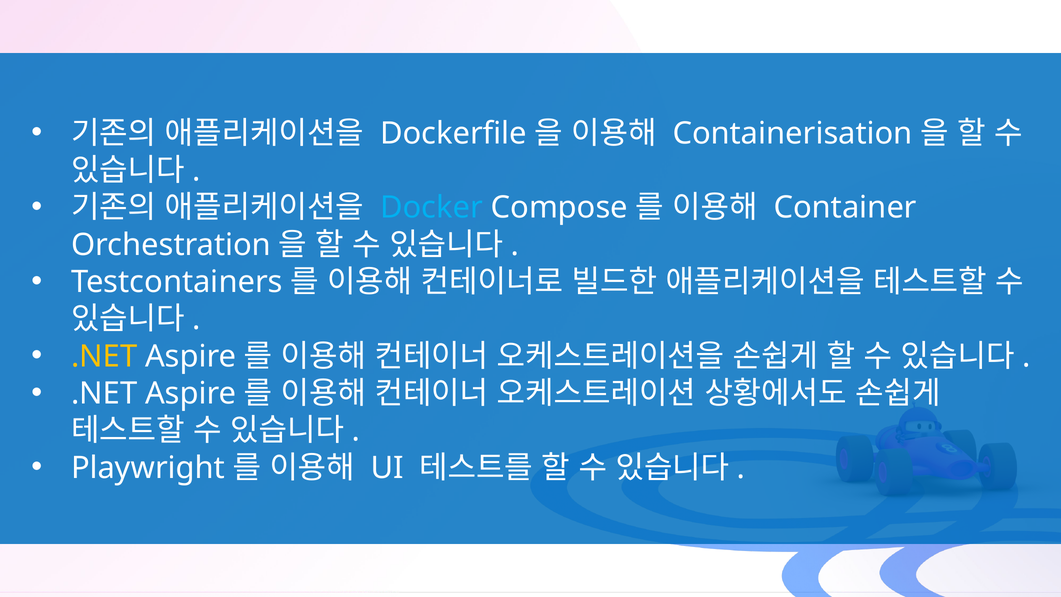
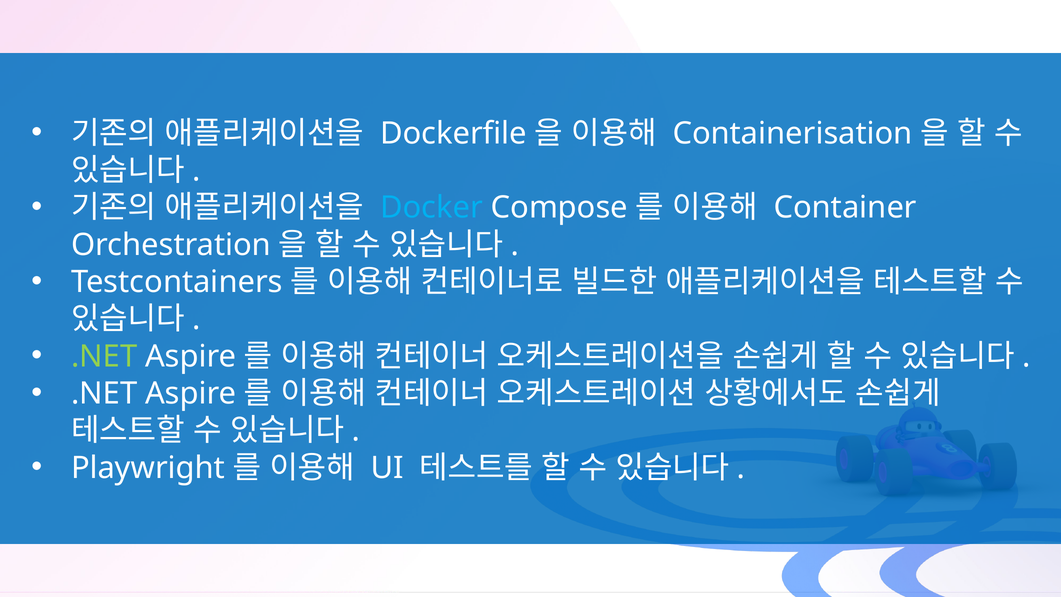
.NET colour: yellow -> light green (104, 356)
